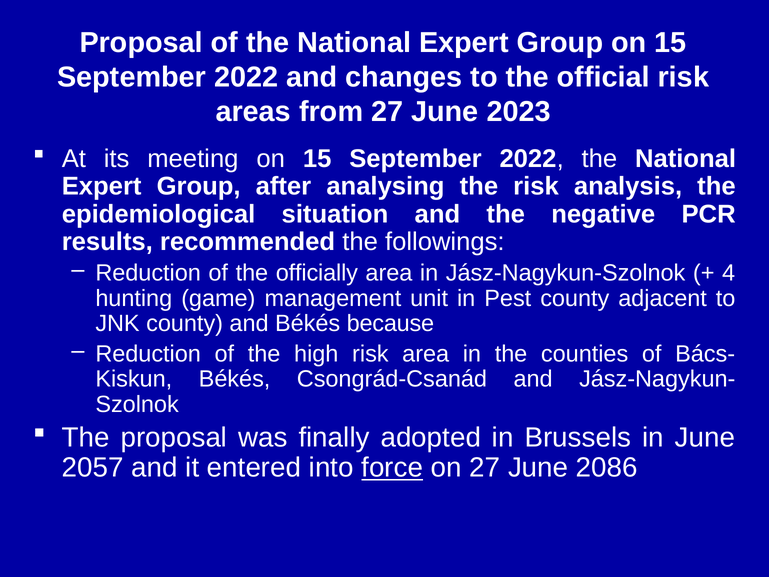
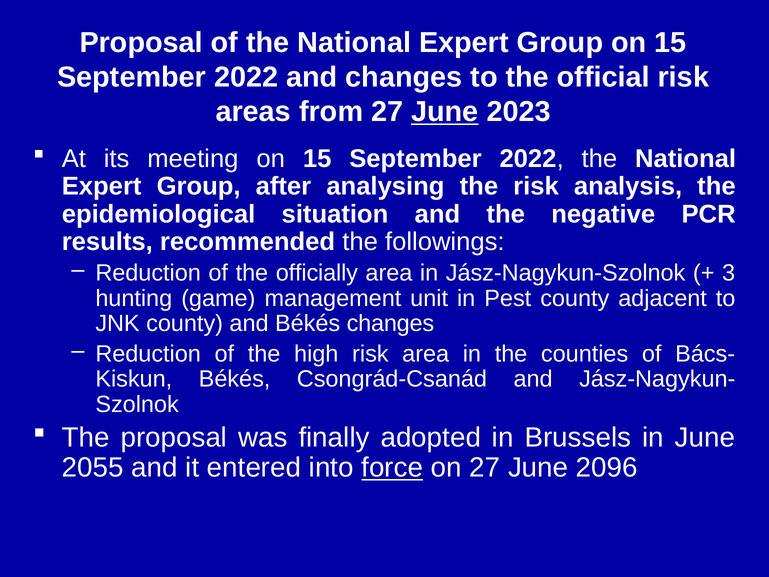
June underline: none -> present (445, 112)
4: 4 -> 3 (729, 273)
Békés because: because -> changes (390, 324)
2057: 2057 -> 2055 (93, 468)
2086: 2086 -> 2096 (607, 468)
